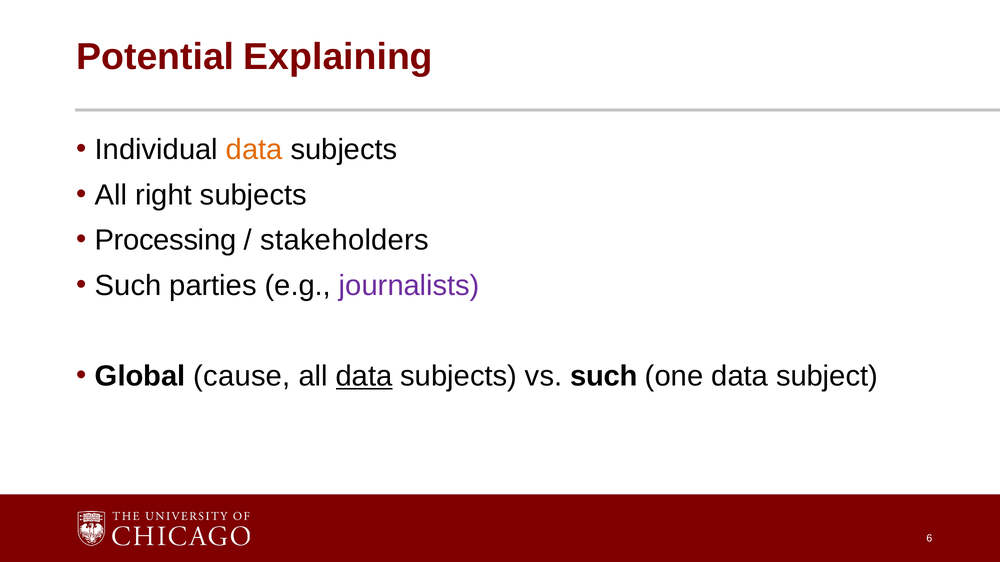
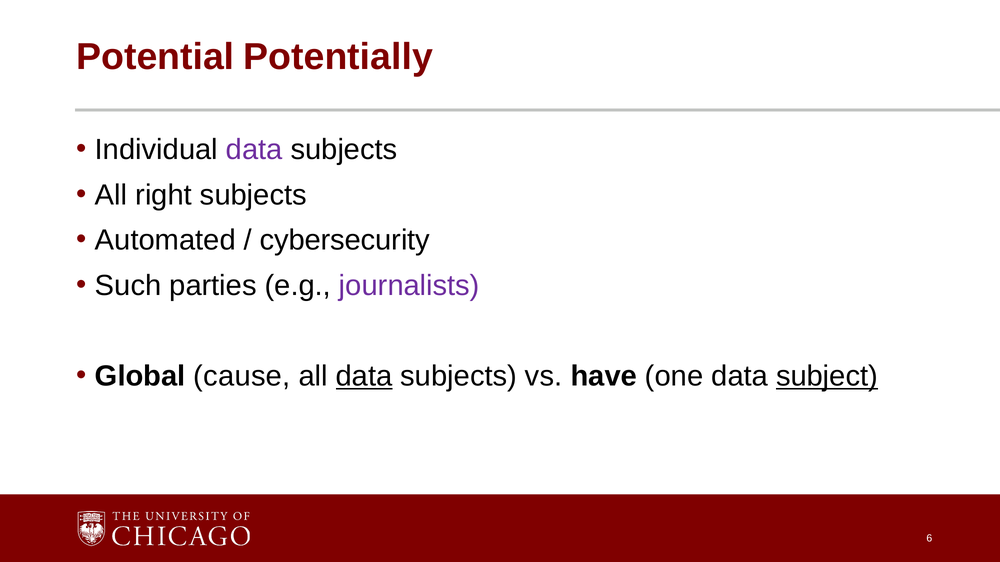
Explaining: Explaining -> Potentially (338, 57)
data colour: orange -> purple (254, 150)
Processing: Processing -> Automated (165, 241)
stakeholders: stakeholders -> cybersecurity (345, 241)
vs such: such -> have (604, 377)
subject underline: none -> present (827, 377)
